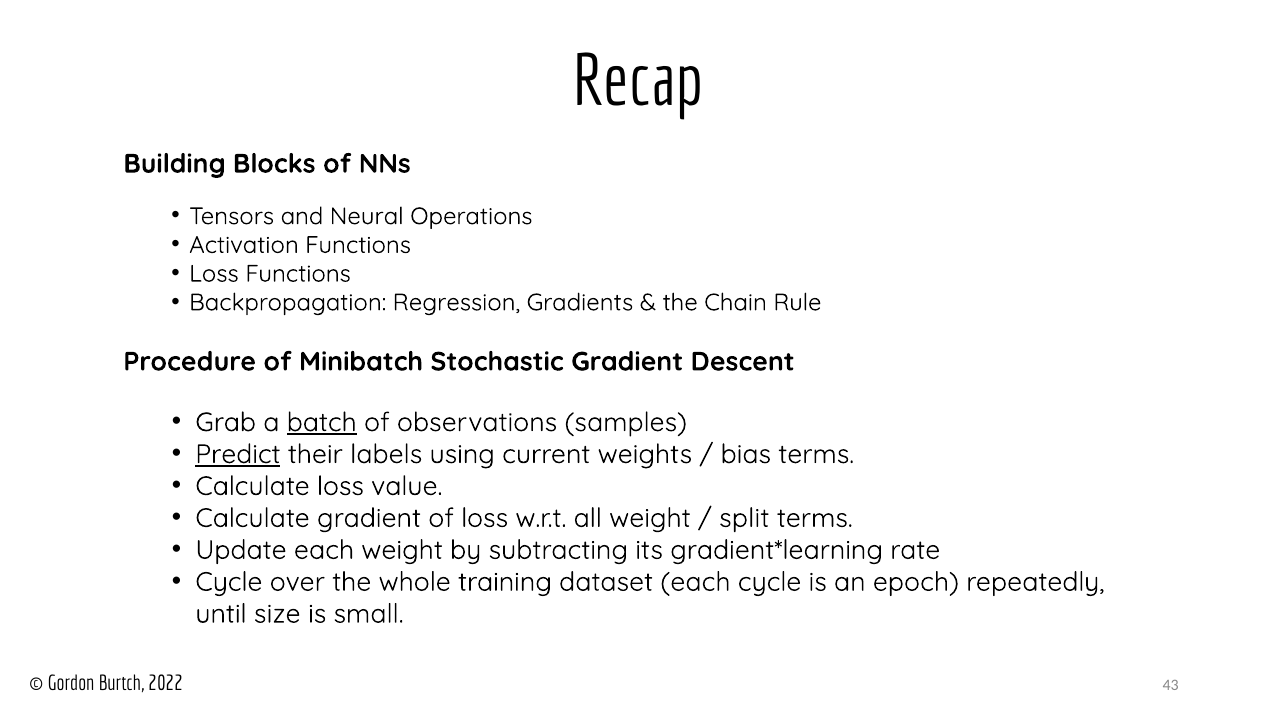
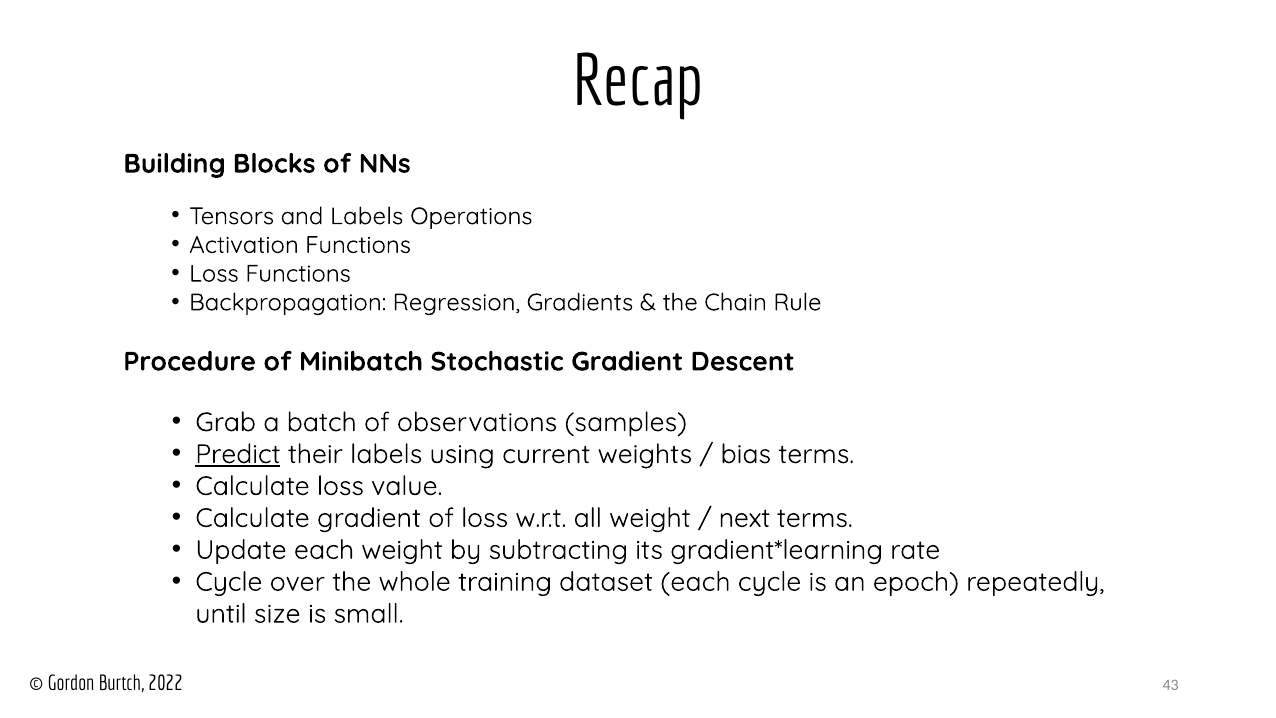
and Neural: Neural -> Labels (367, 216)
batch underline: present -> none (322, 422)
split: split -> next (745, 518)
